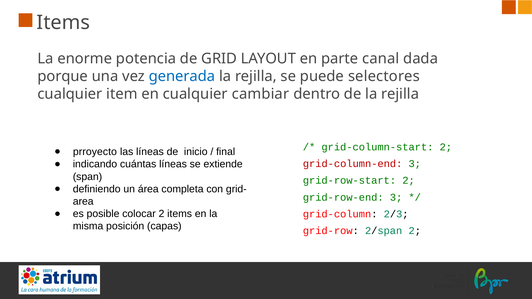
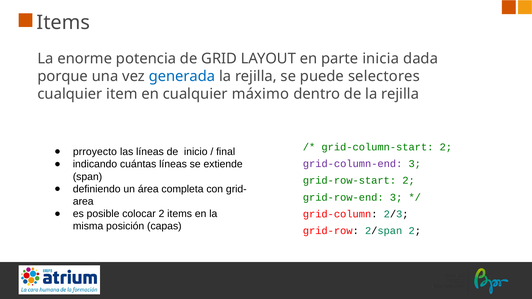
canal: canal -> inicia (381, 59)
cambiar: cambiar -> máximo (260, 94)
grid-column-end colour: red -> purple (353, 164)
